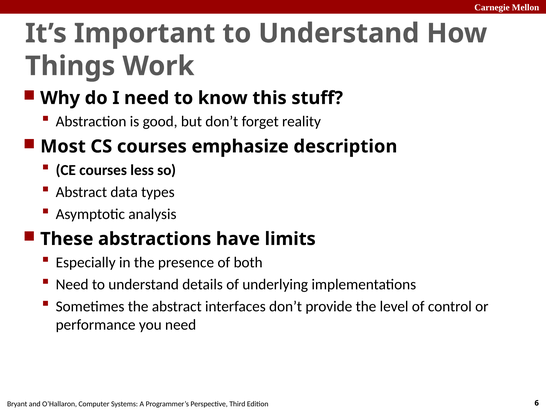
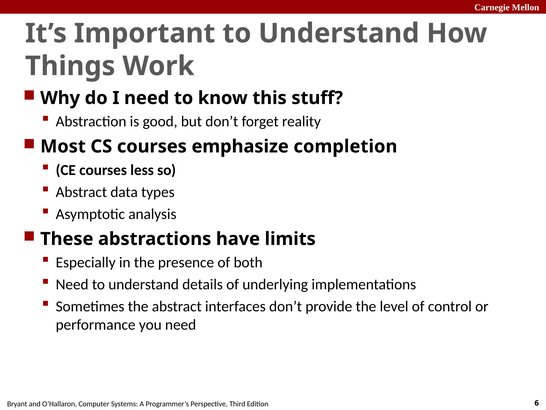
description: description -> completion (345, 146)
